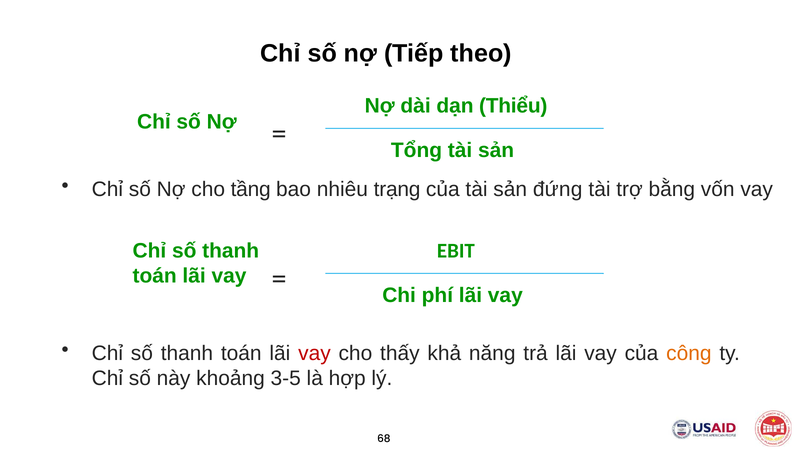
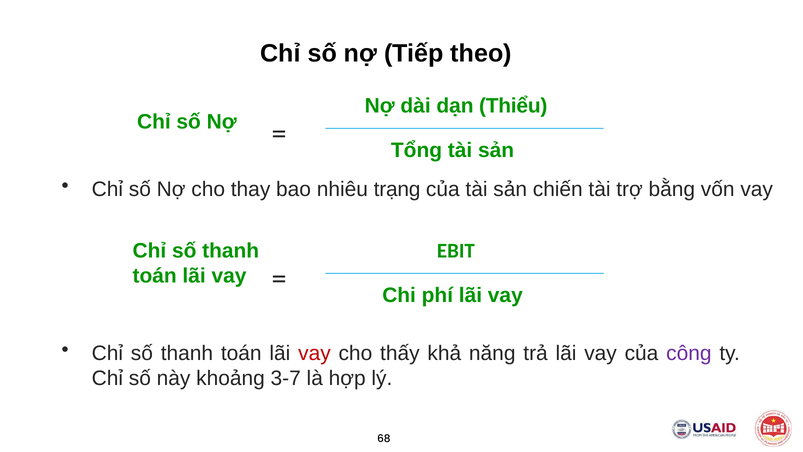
tầng: tầng -> thay (251, 189)
đứng: đứng -> chiến (558, 189)
công colour: orange -> purple (689, 353)
3-5: 3-5 -> 3-7 (286, 378)
